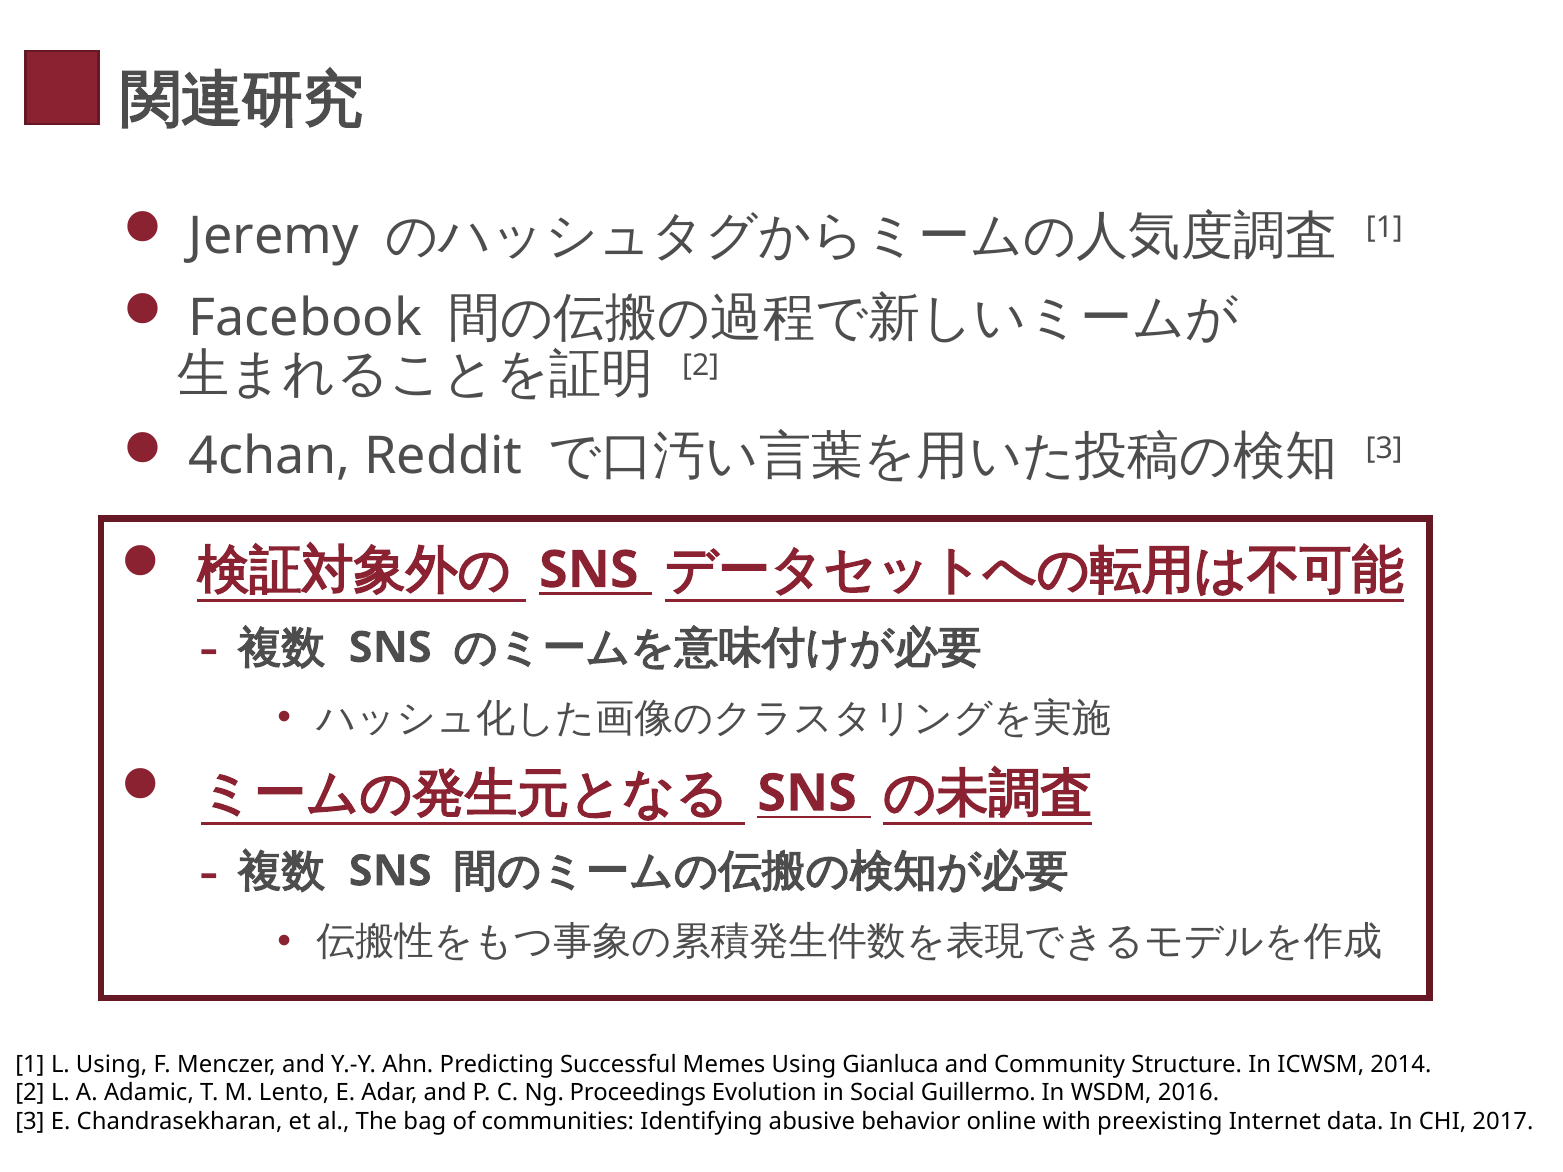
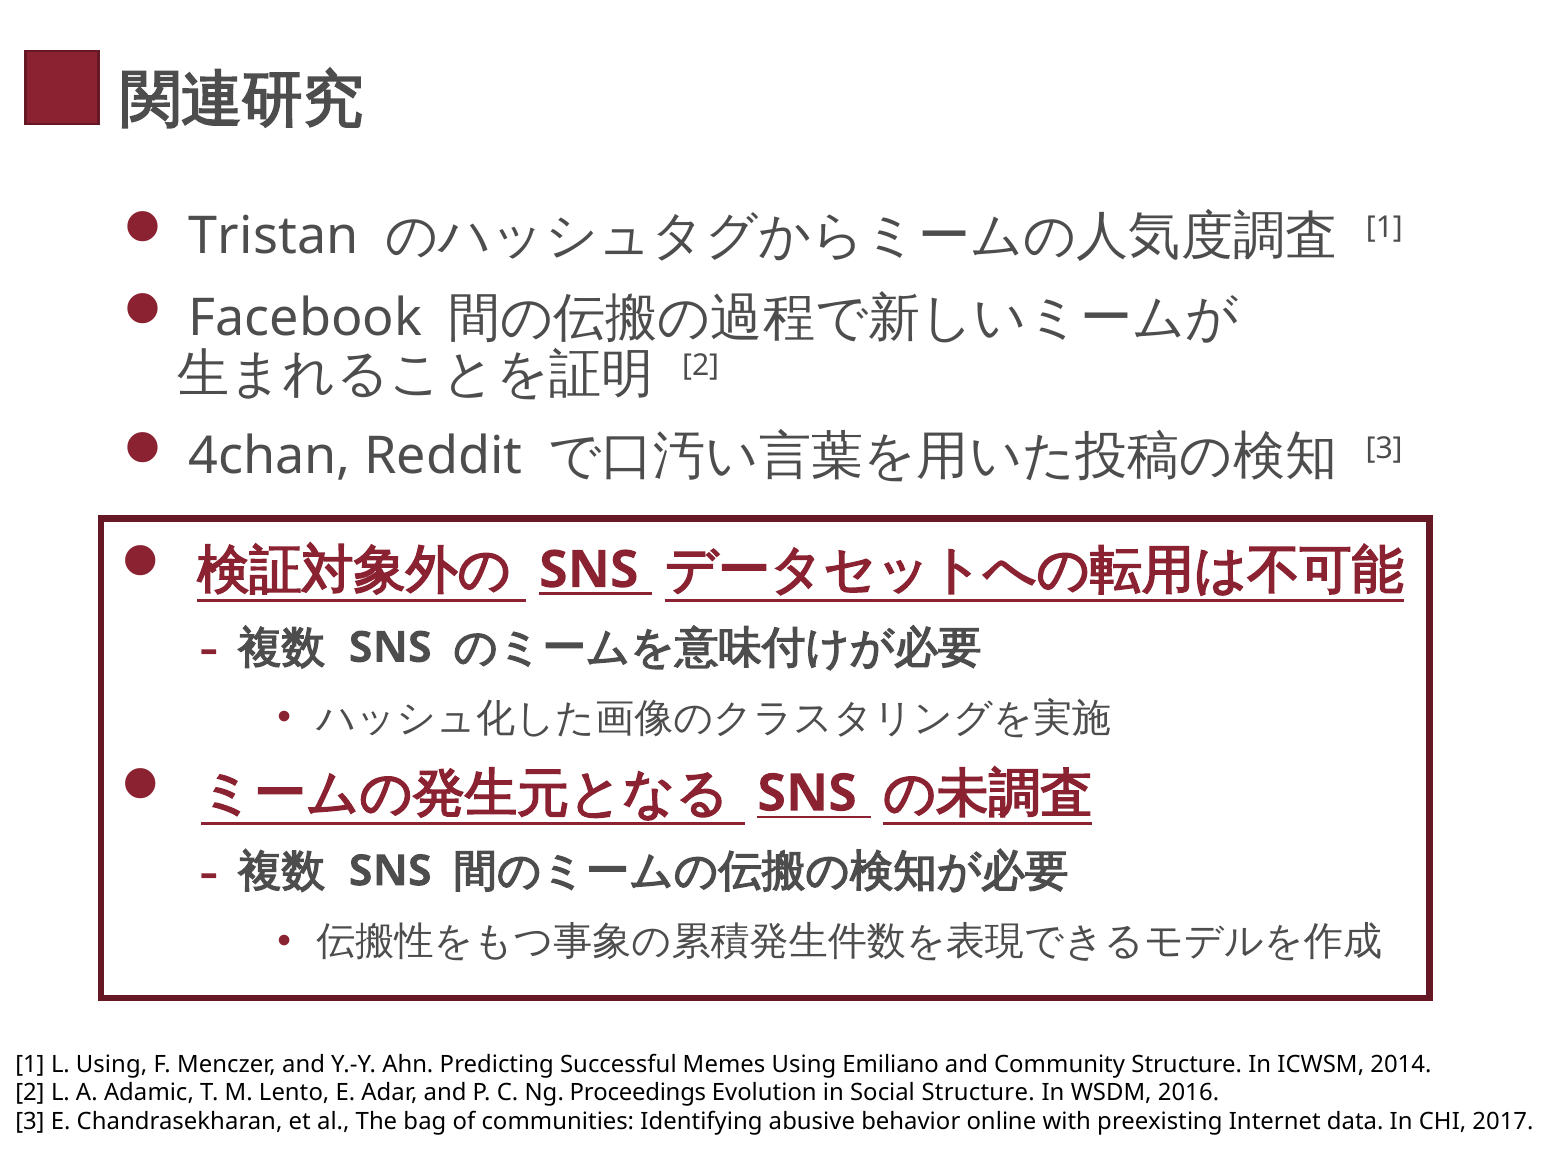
Jeremy: Jeremy -> Tristan (274, 236)
Gianluca: Gianluca -> Emiliano (891, 1064)
Social Guillermo: Guillermo -> Structure (978, 1093)
